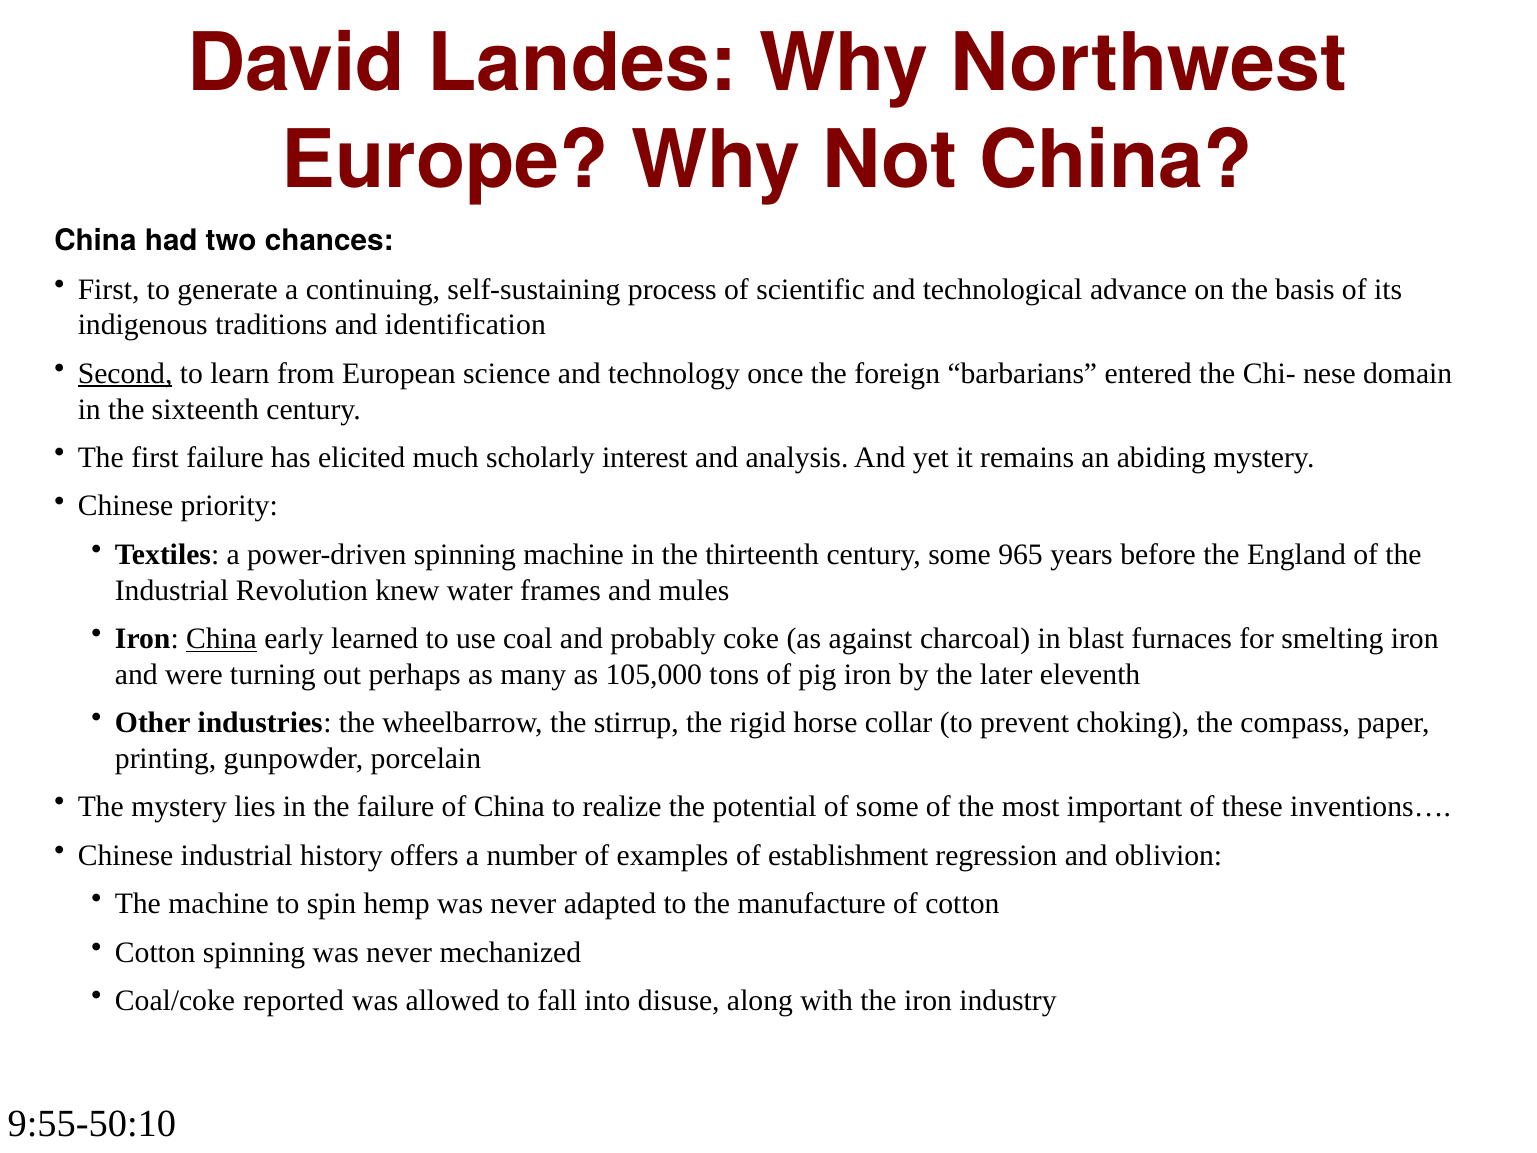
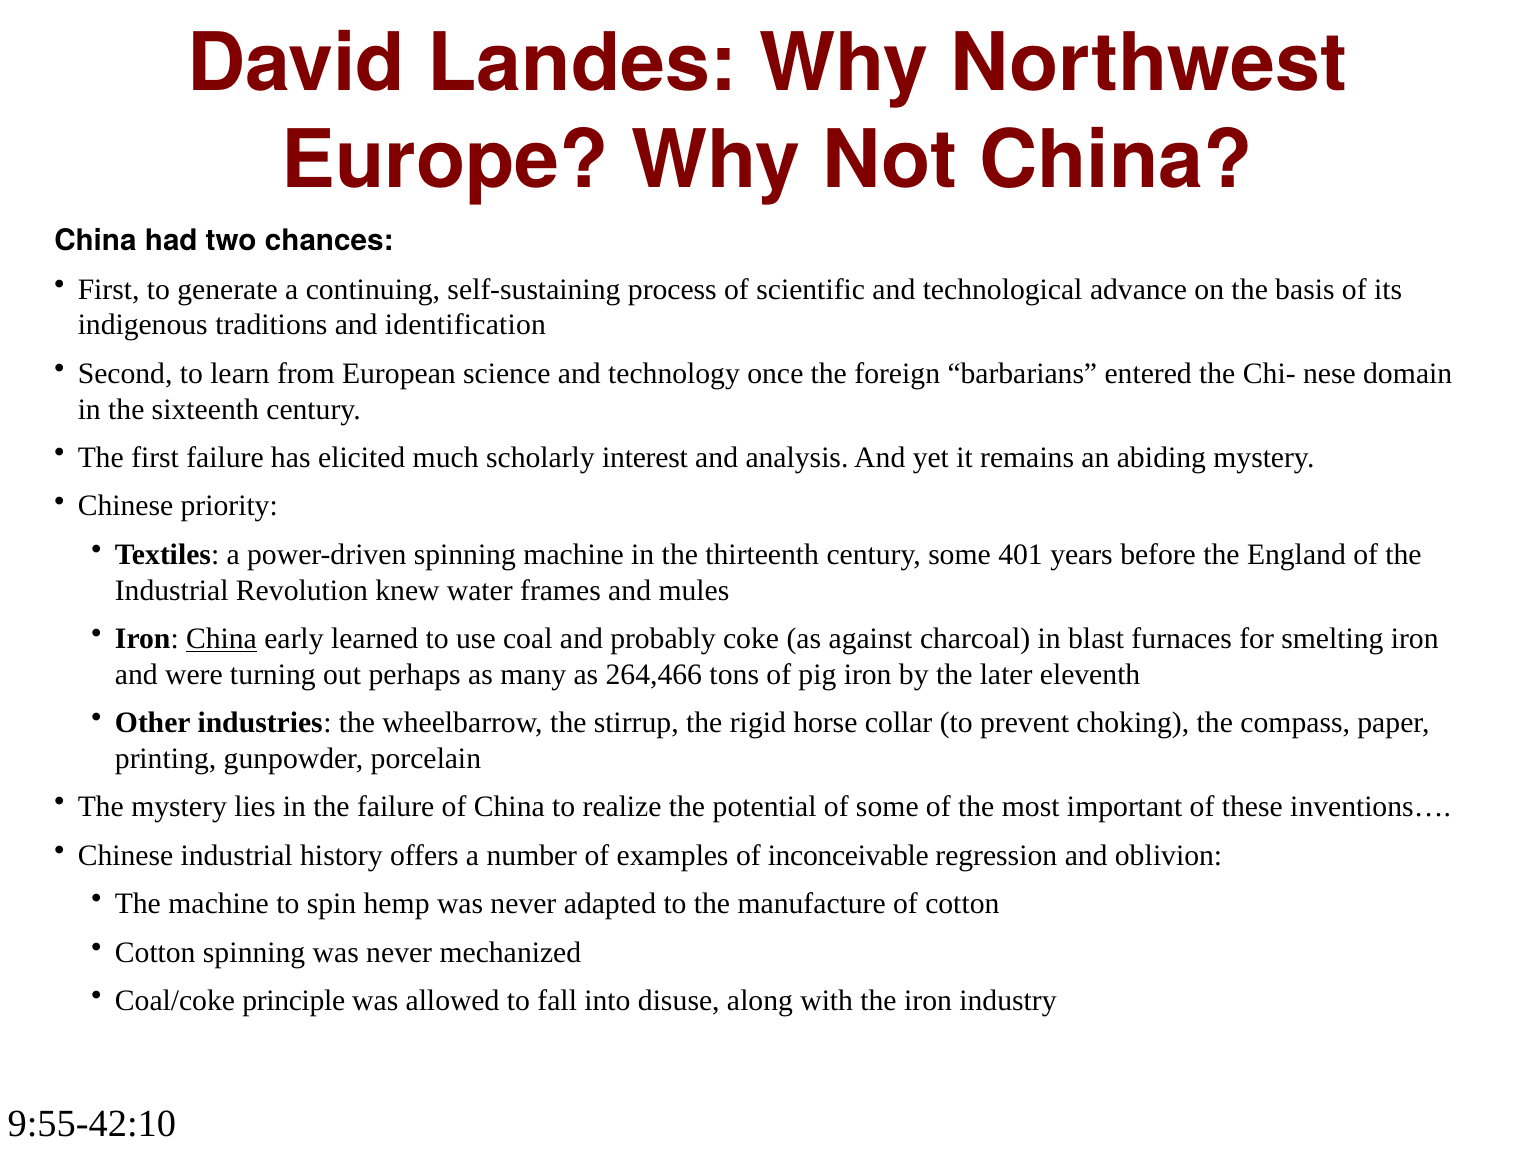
Second underline: present -> none (125, 373)
965: 965 -> 401 (1021, 555)
105,000: 105,000 -> 264,466 (654, 674)
establishment: establishment -> inconceivable (848, 855)
reported: reported -> principle (294, 1001)
9:55-50:10: 9:55-50:10 -> 9:55-42:10 (92, 1124)
